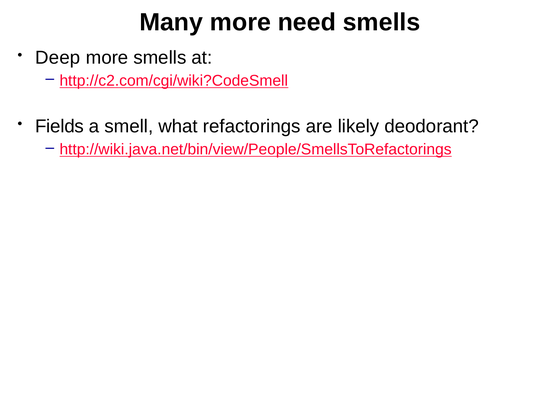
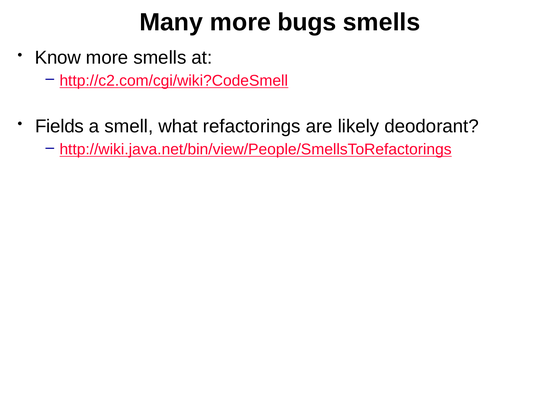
need: need -> bugs (307, 22)
Deep: Deep -> Know (58, 58)
